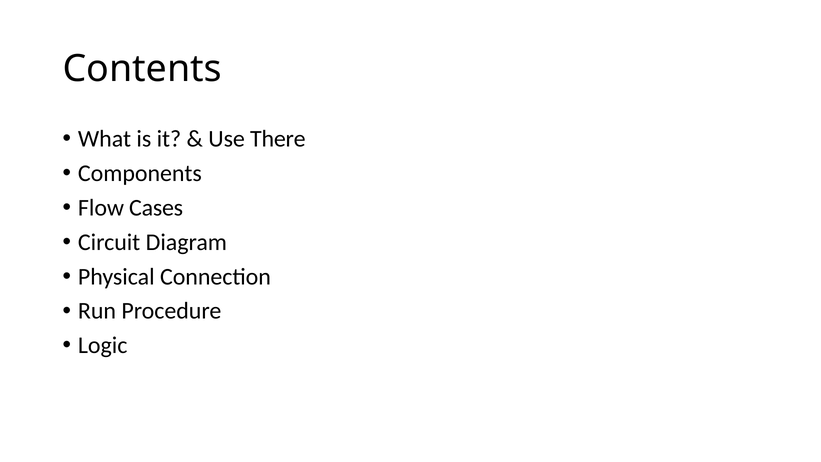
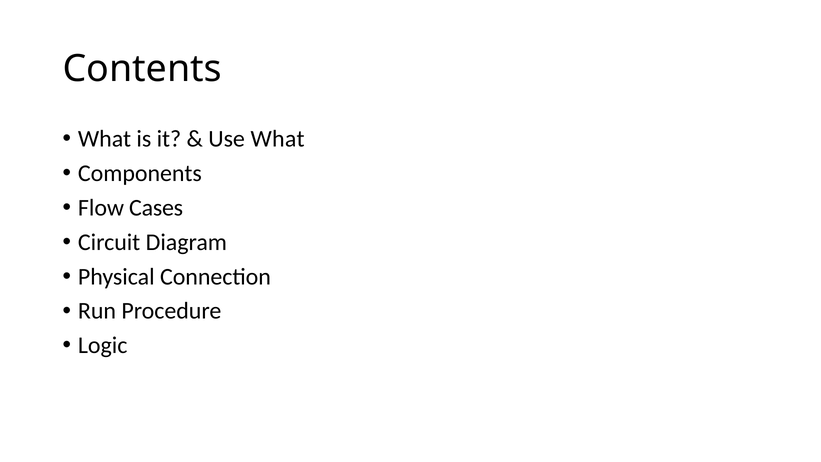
Use There: There -> What (278, 139)
